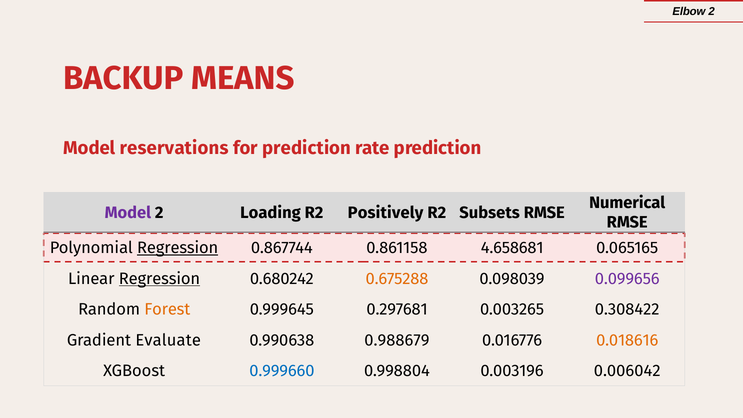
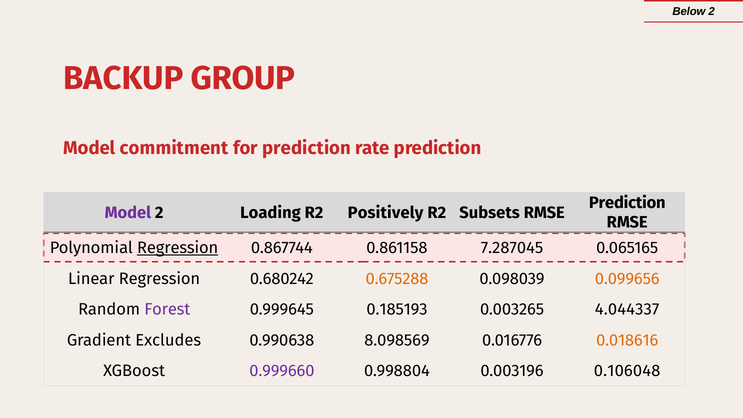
Elbow: Elbow -> Below (689, 12)
MEANS: MEANS -> GROUP (243, 79)
reservations: reservations -> commitment (174, 148)
Numerical: Numerical -> Prediction (627, 203)
4.658681: 4.658681 -> 7.287045 (512, 248)
Regression underline: present -> none (160, 279)
0.099656 colour: purple -> orange (627, 279)
Forest colour: orange -> purple (167, 309)
0.297681: 0.297681 -> 0.185193 (397, 309)
0.308422: 0.308422 -> 4.044337 (627, 309)
Evaluate: Evaluate -> Excludes (168, 340)
0.988679: 0.988679 -> 8.098569 (397, 340)
0.999660 colour: blue -> purple (282, 371)
0.006042: 0.006042 -> 0.106048 (627, 371)
